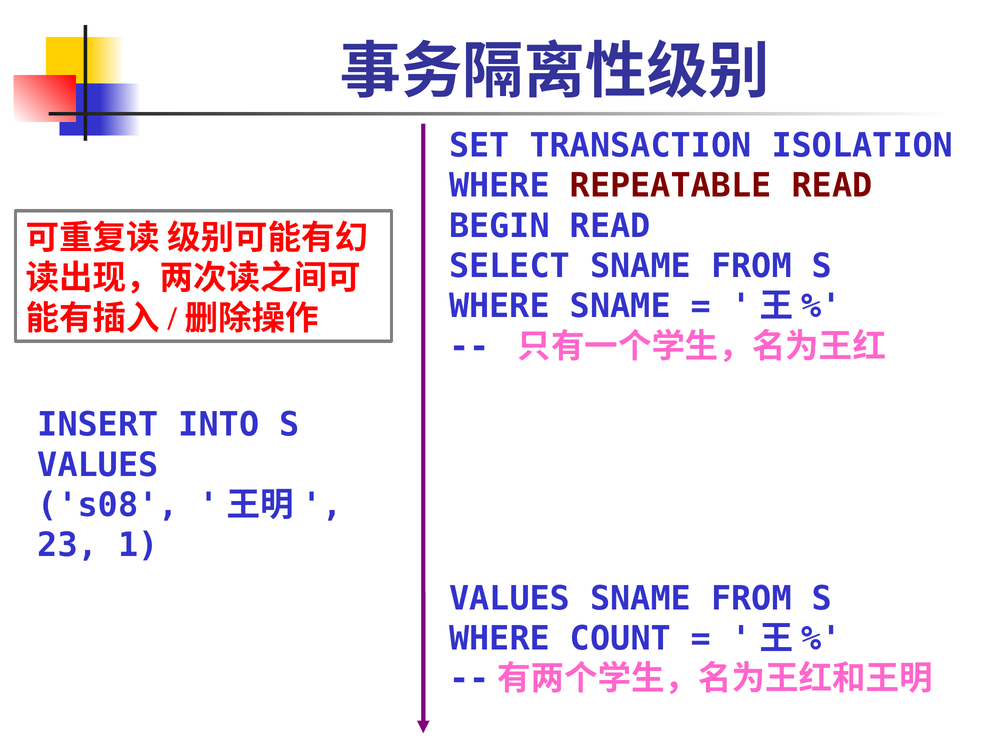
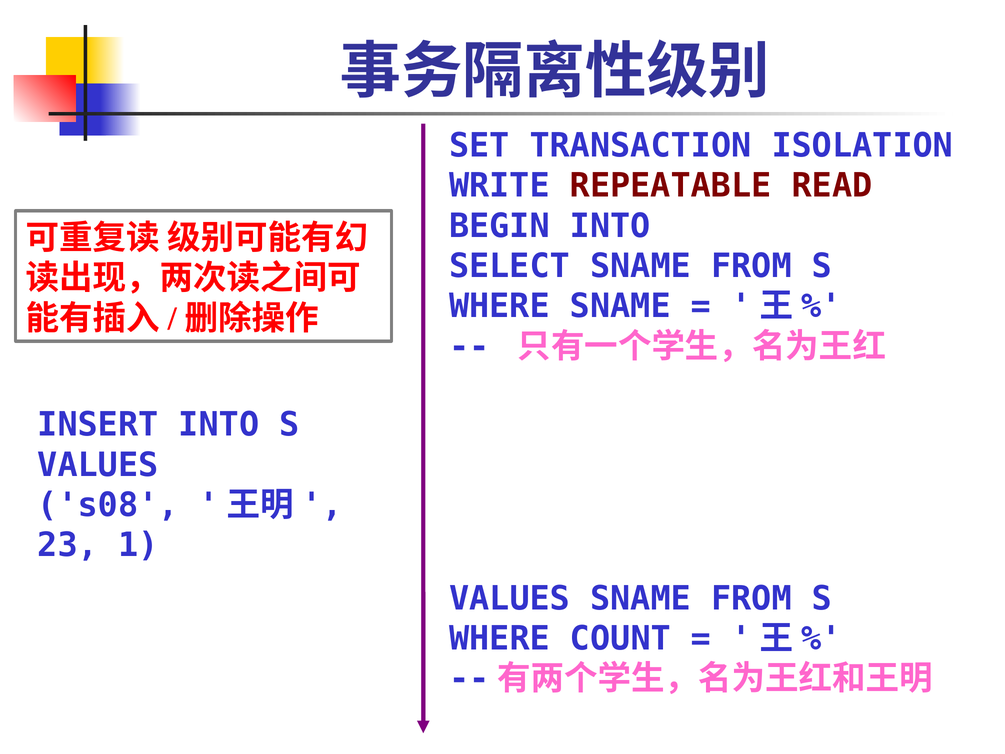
WHERE: WHERE -> WRITE (499, 186)
BEGIN READ: READ -> INTO (610, 226)
